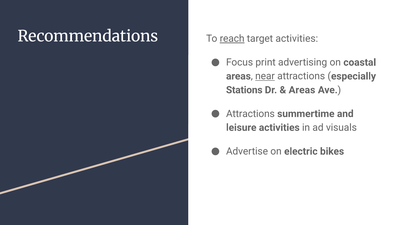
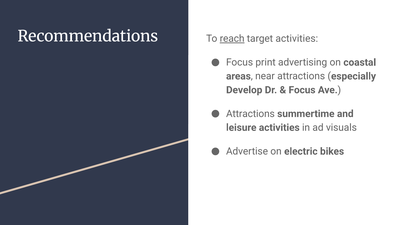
near underline: present -> none (265, 76)
Stations: Stations -> Develop (244, 90)
Areas: Areas -> Focus (302, 90)
